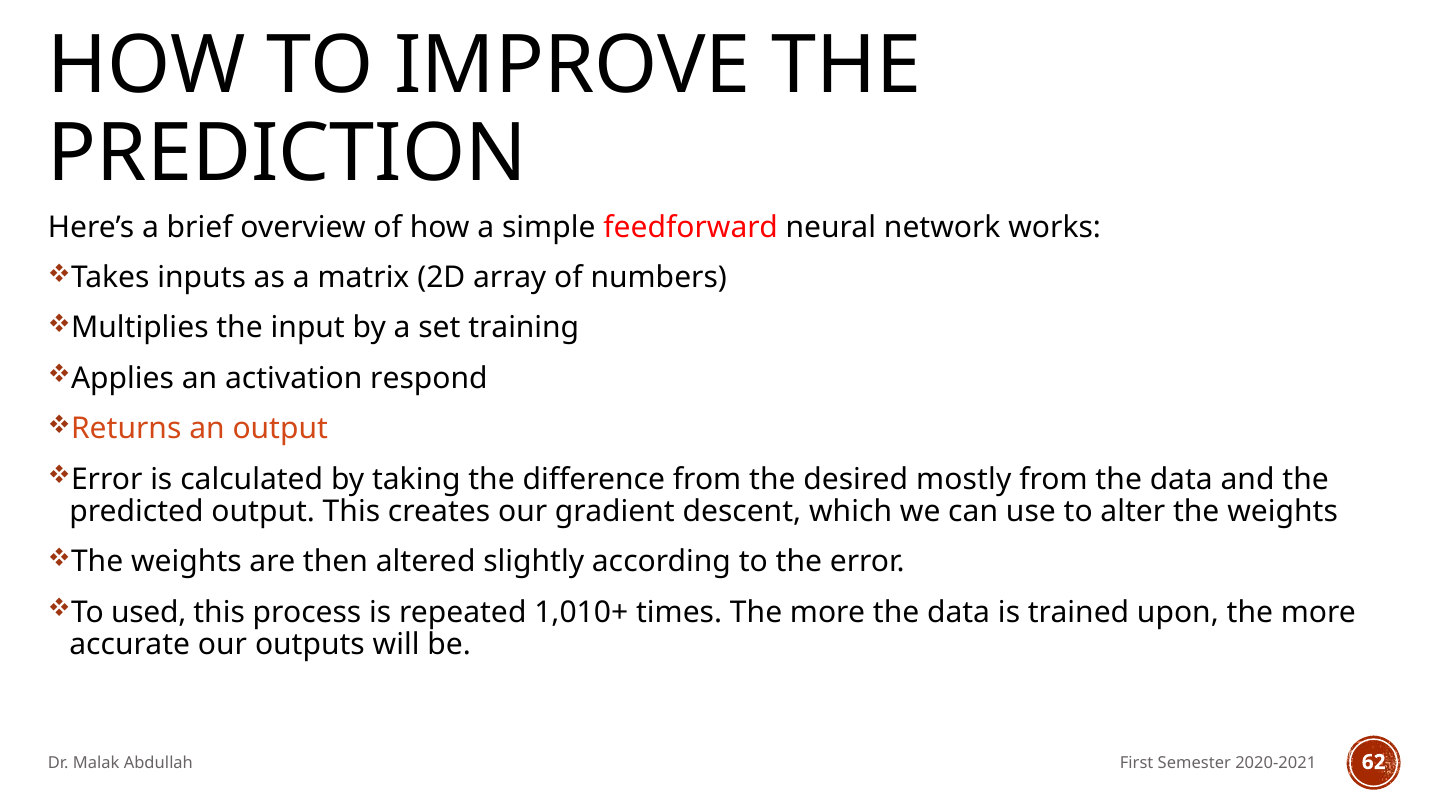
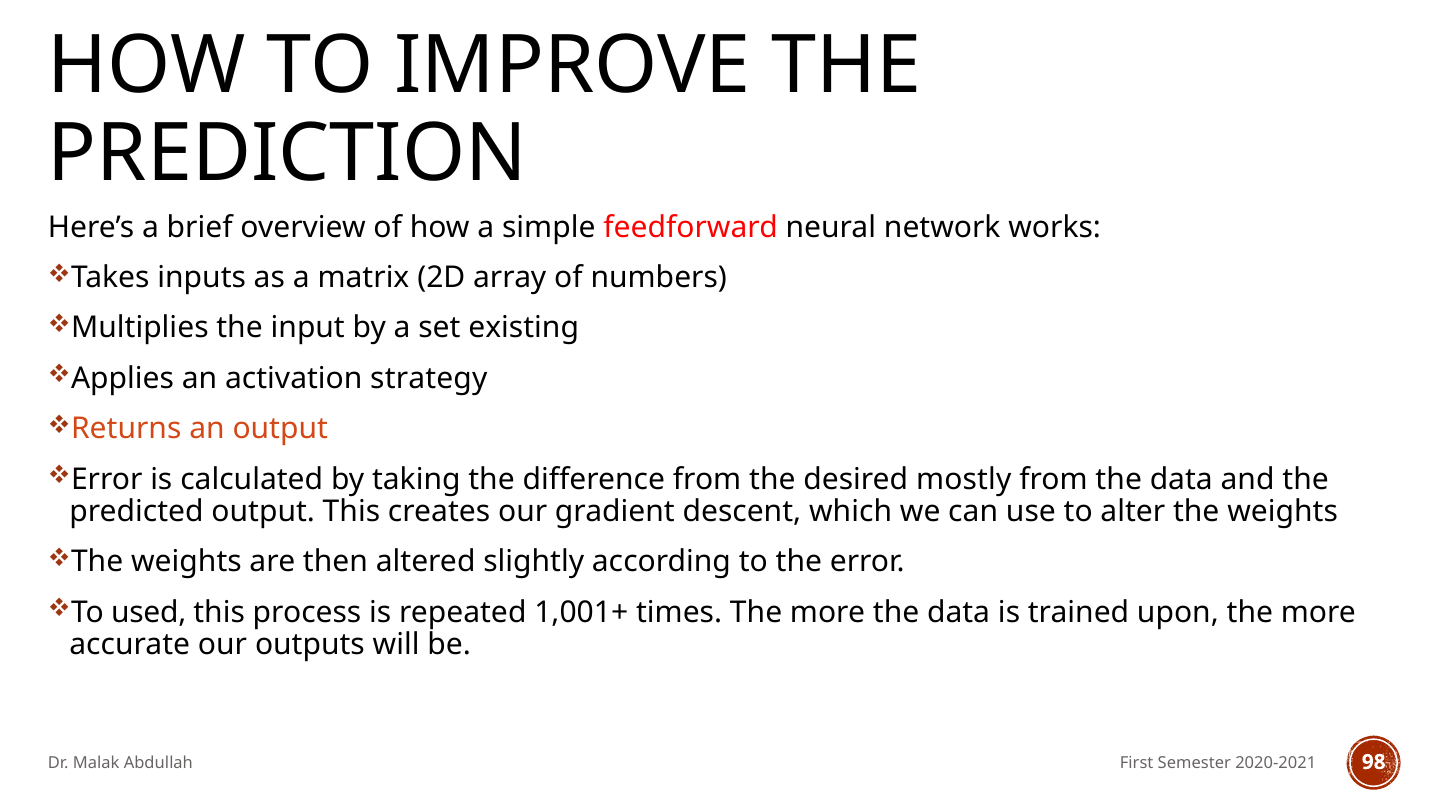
training: training -> existing (524, 328)
respond: respond -> strategy (429, 378)
1,010+: 1,010+ -> 1,001+ (581, 612)
62: 62 -> 98 (1374, 762)
